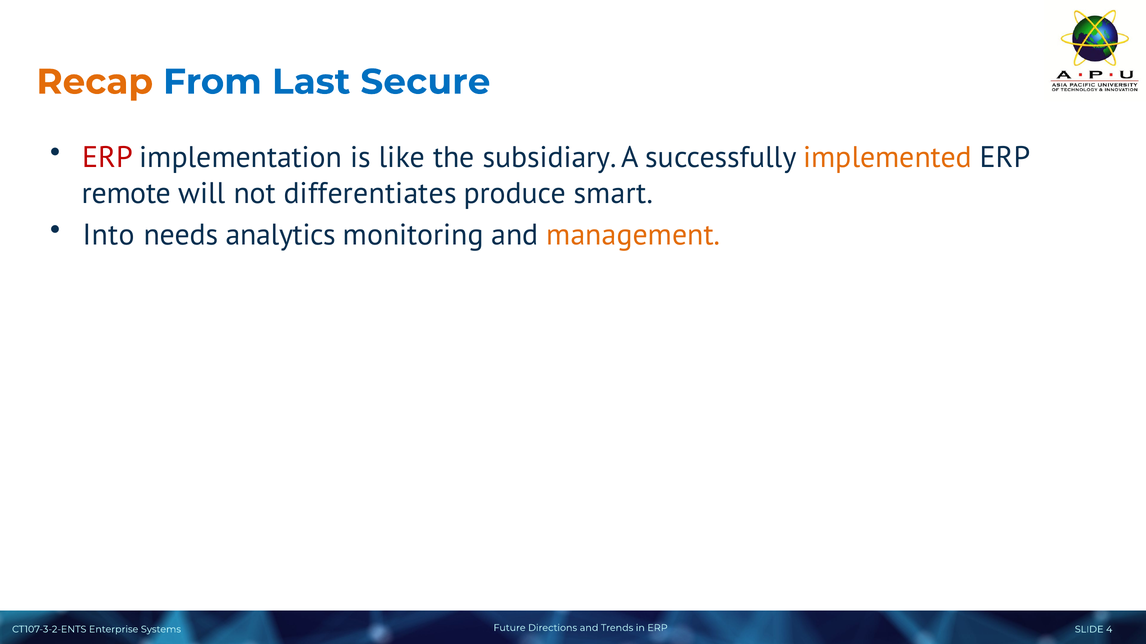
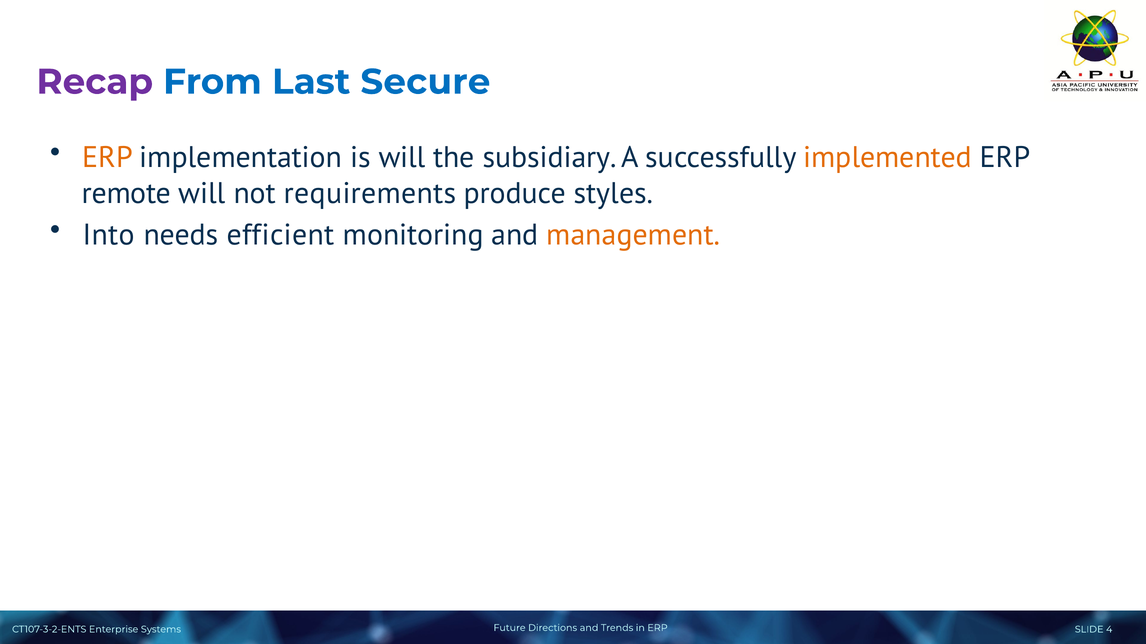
Recap colour: orange -> purple (95, 82)
ERP colour: red -> orange (108, 158)
is like: like -> will (402, 158)
differentiates: differentiates -> requirements (370, 193)
smart: smart -> styles (613, 193)
analytics: analytics -> efficient (280, 235)
